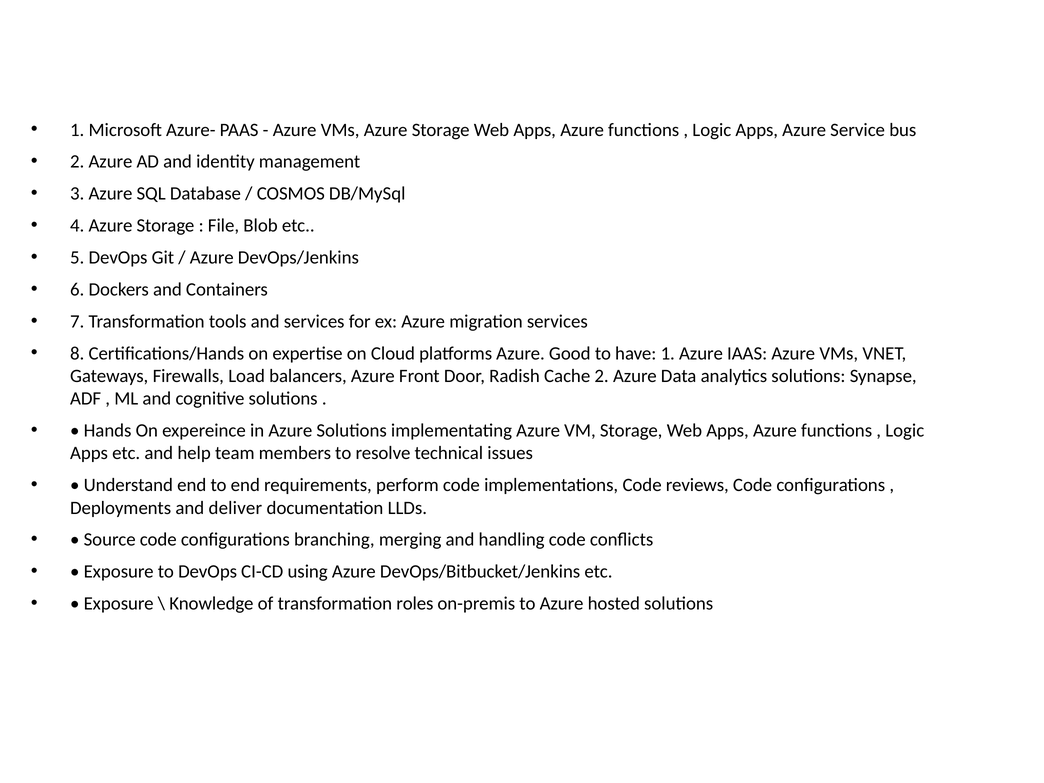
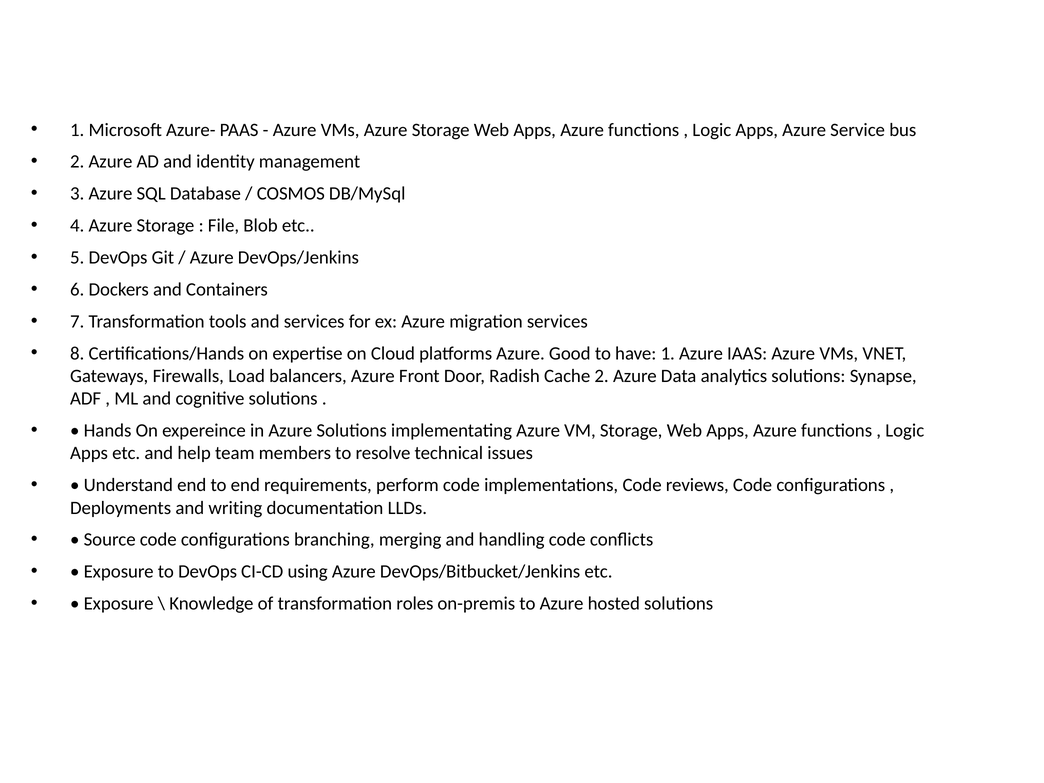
deliver: deliver -> writing (235, 508)
